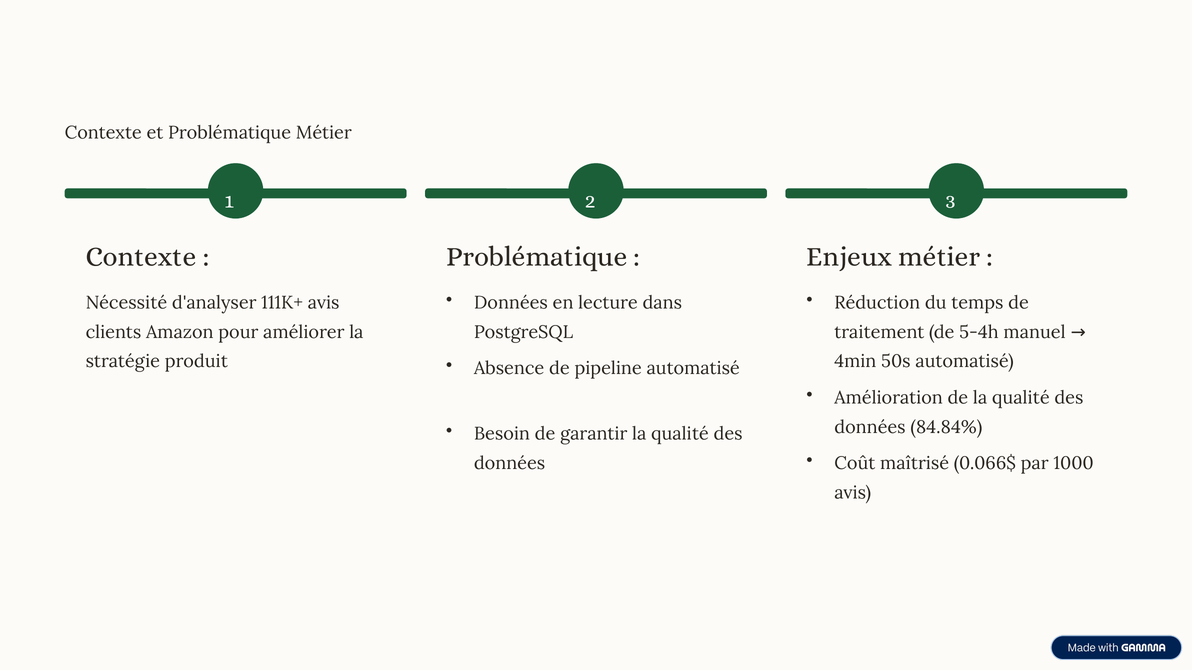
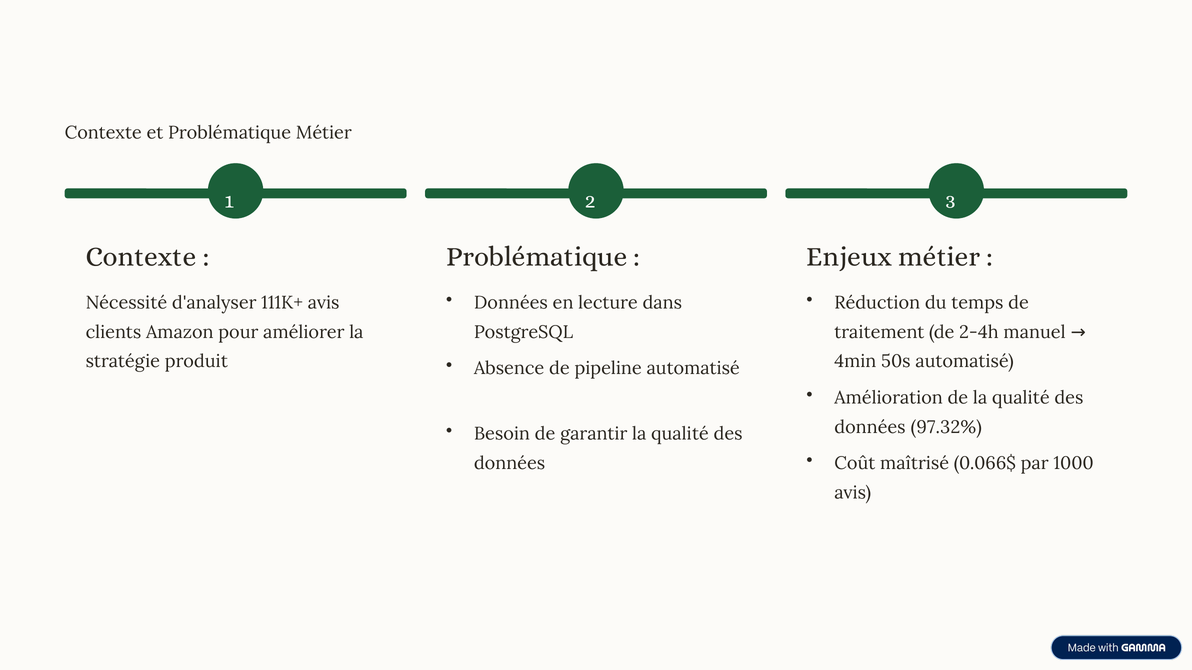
5-4h: 5-4h -> 2-4h (979, 332)
84.84%: 84.84% -> 97.32% (946, 427)
